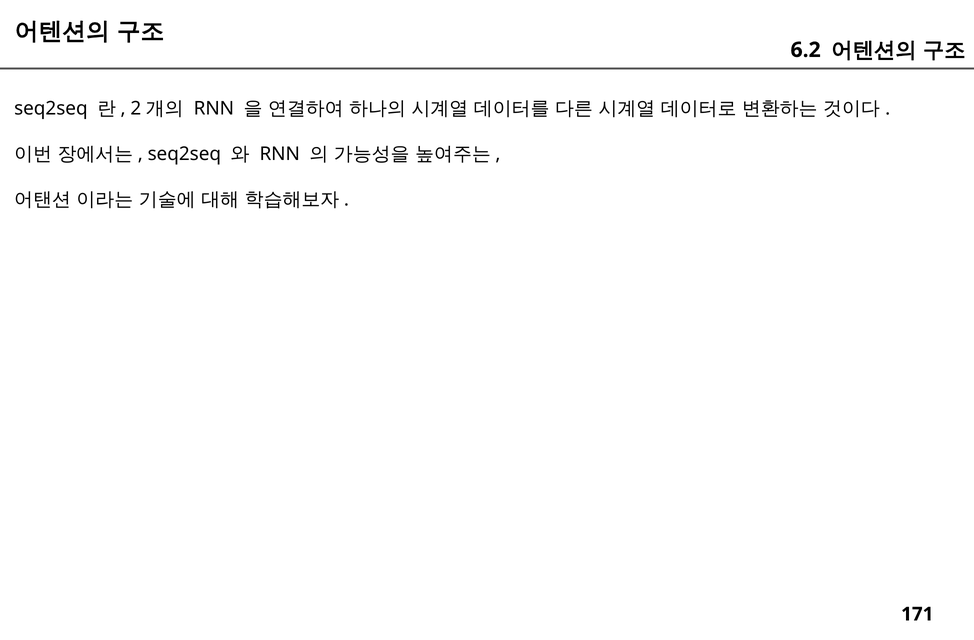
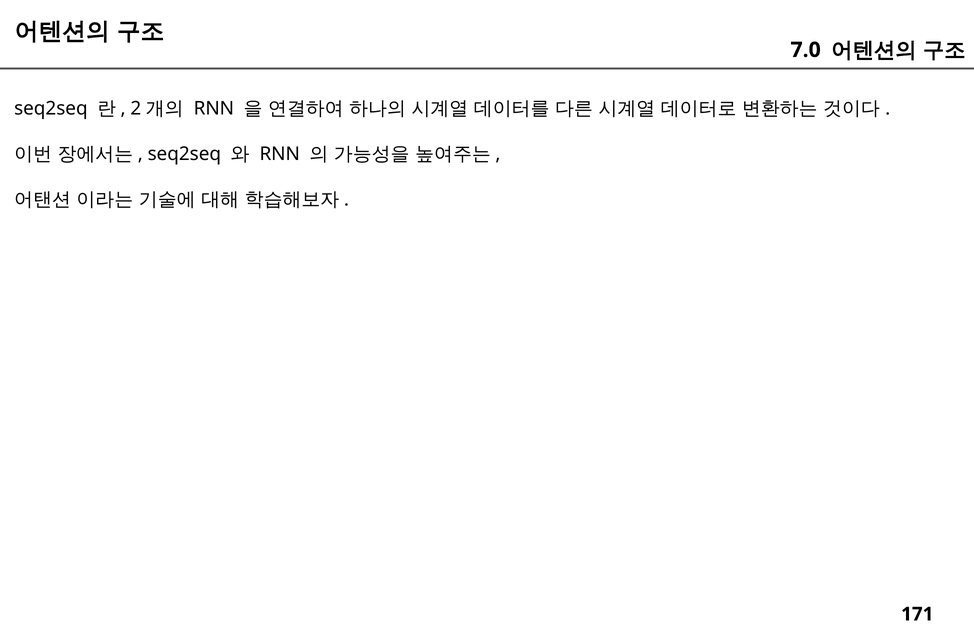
6.2: 6.2 -> 7.0 (806, 50)
